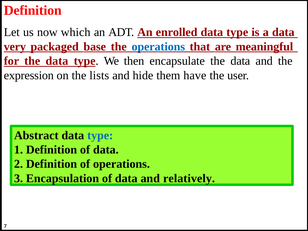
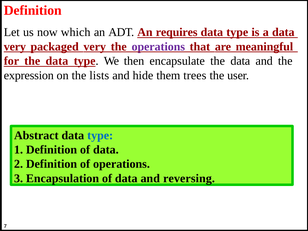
enrolled: enrolled -> requires (177, 32)
packaged base: base -> very (95, 47)
operations colour: blue -> purple (158, 47)
have: have -> trees (195, 75)
relatively: relatively -> reversing (189, 178)
